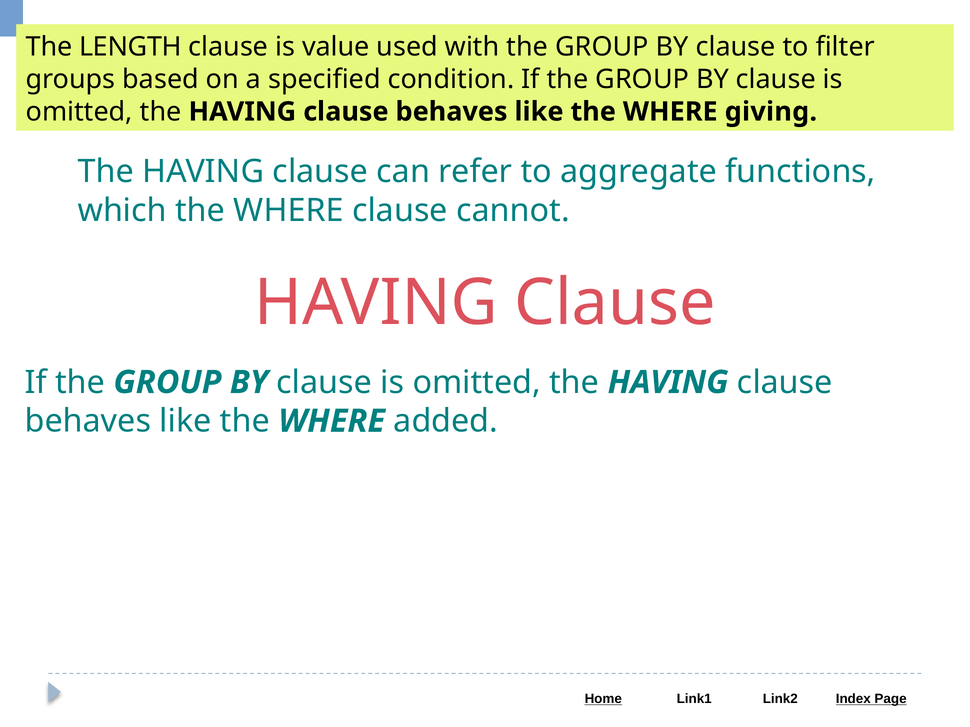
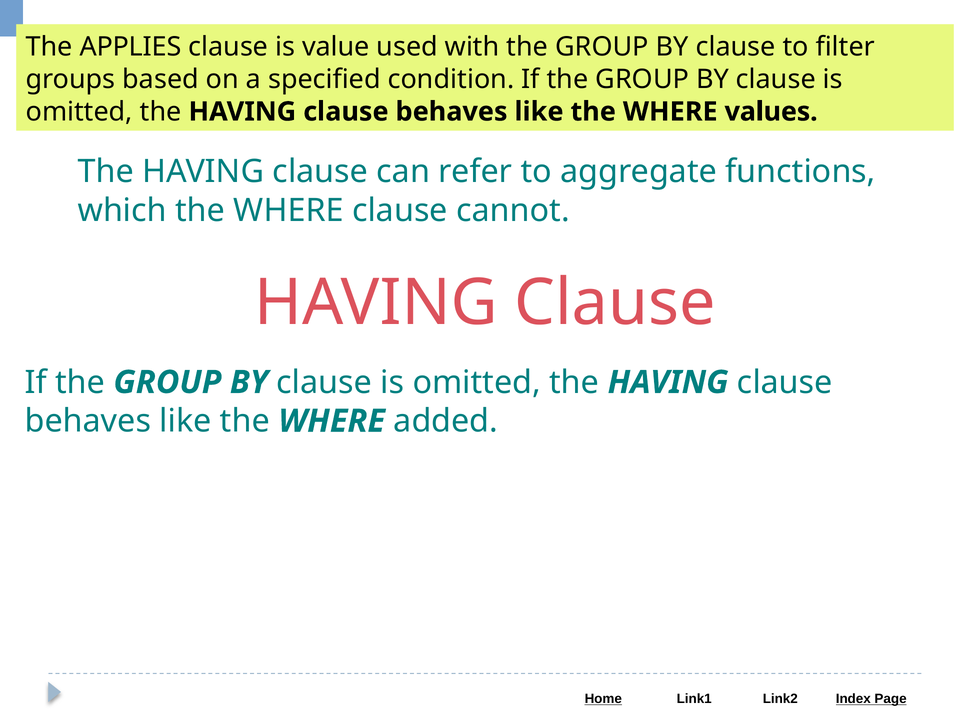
LENGTH: LENGTH -> APPLIES (130, 47)
giving: giving -> values (771, 112)
